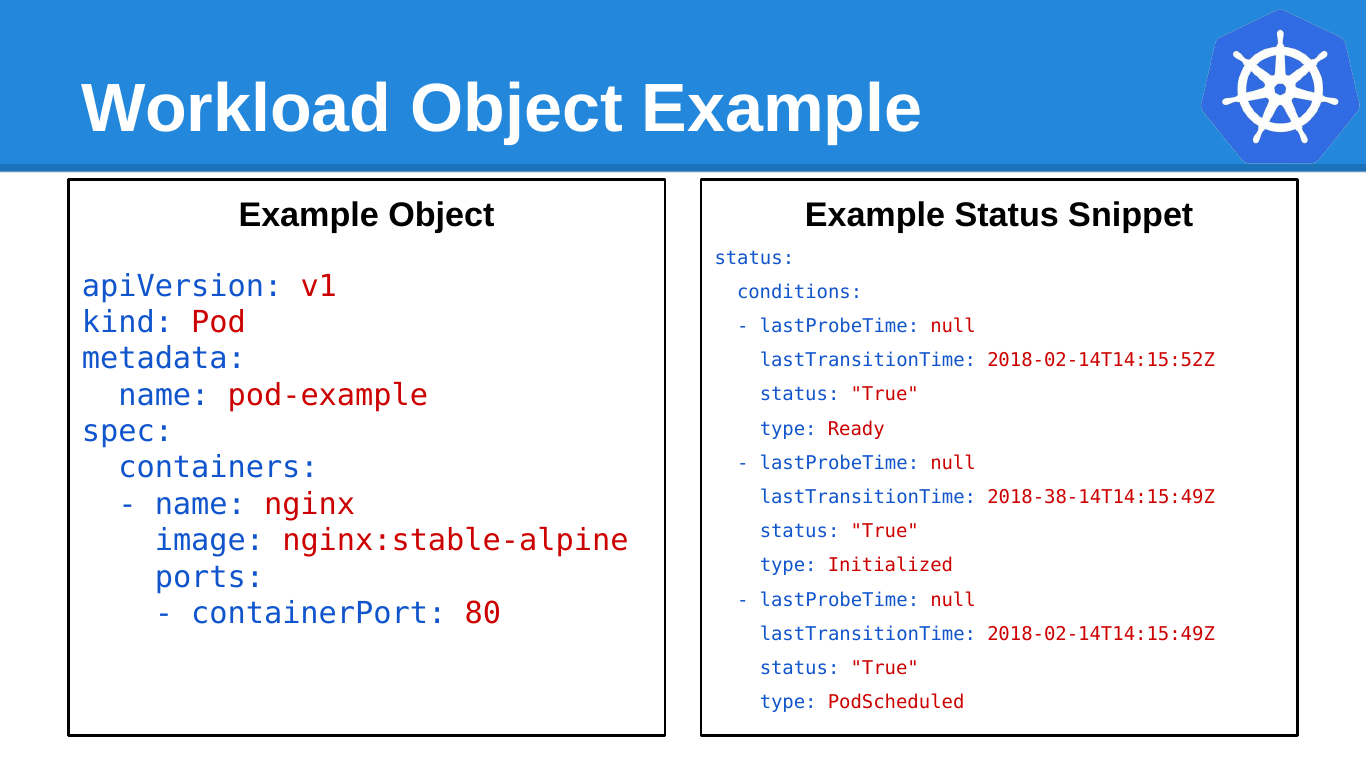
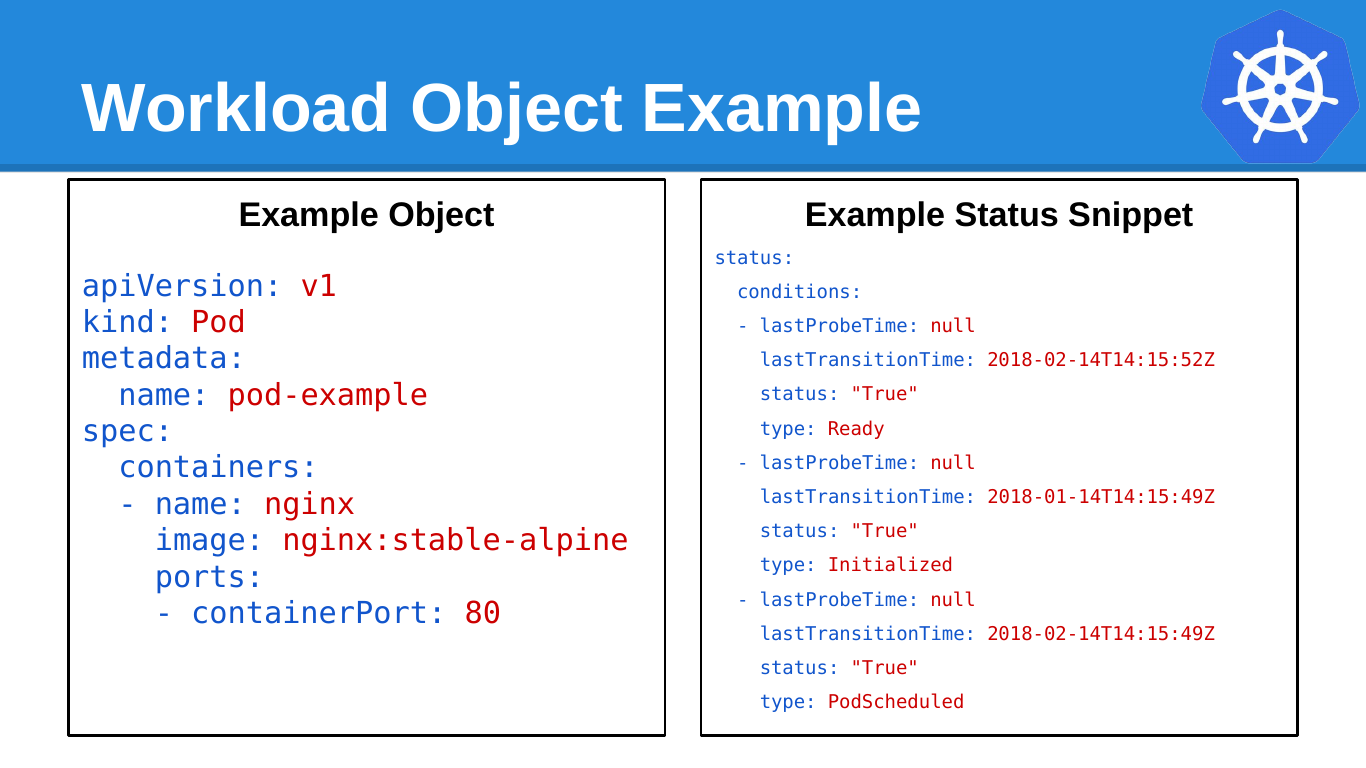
2018-38-14T14:15:49Z: 2018-38-14T14:15:49Z -> 2018-01-14T14:15:49Z (1101, 497)
